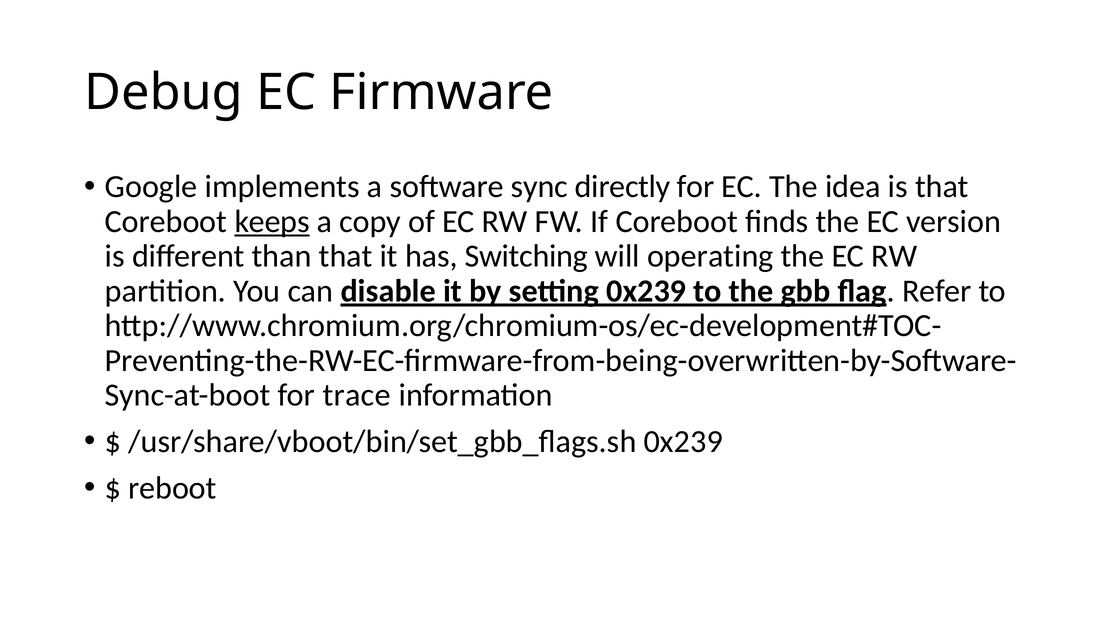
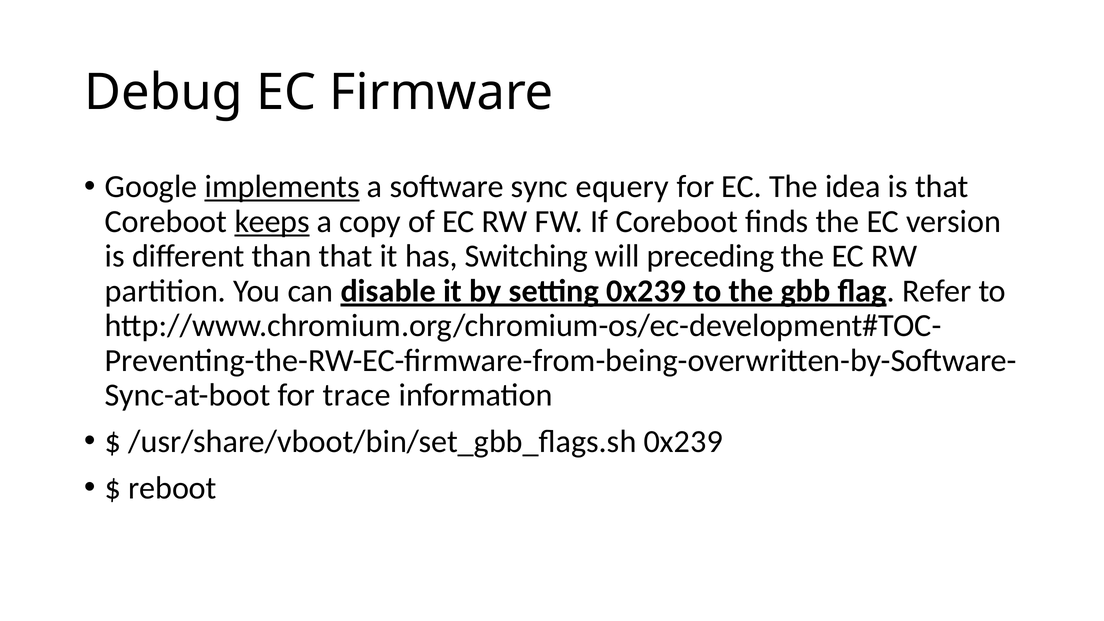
implements underline: none -> present (282, 187)
directly: directly -> equery (622, 187)
operating: operating -> preceding (710, 256)
